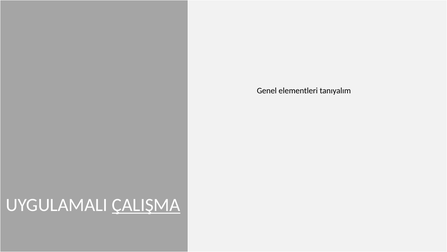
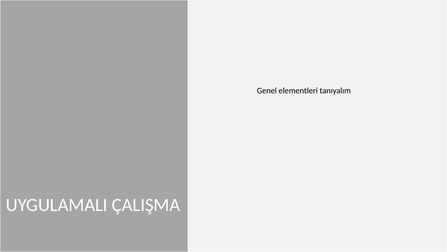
ÇALIŞMA underline: present -> none (146, 205)
